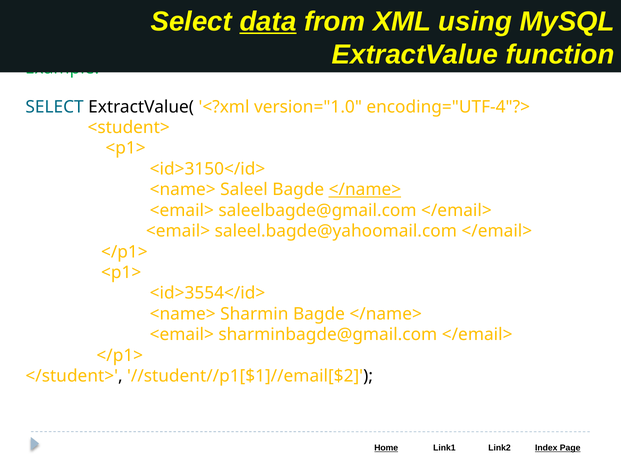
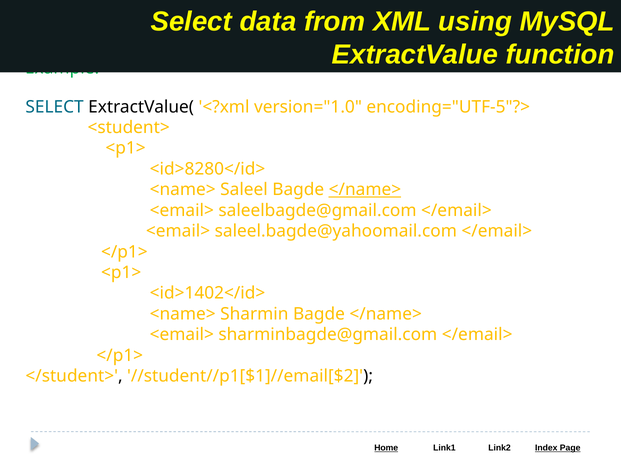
data underline: present -> none (268, 22)
encoding="UTF-4"?>: encoding="UTF-4"?> -> encoding="UTF-5"?> (448, 107)
<id>3150</id>: <id>3150</id> -> <id>8280</id> (208, 169)
<id>3554</id>: <id>3554</id> -> <id>1402</id> (208, 293)
